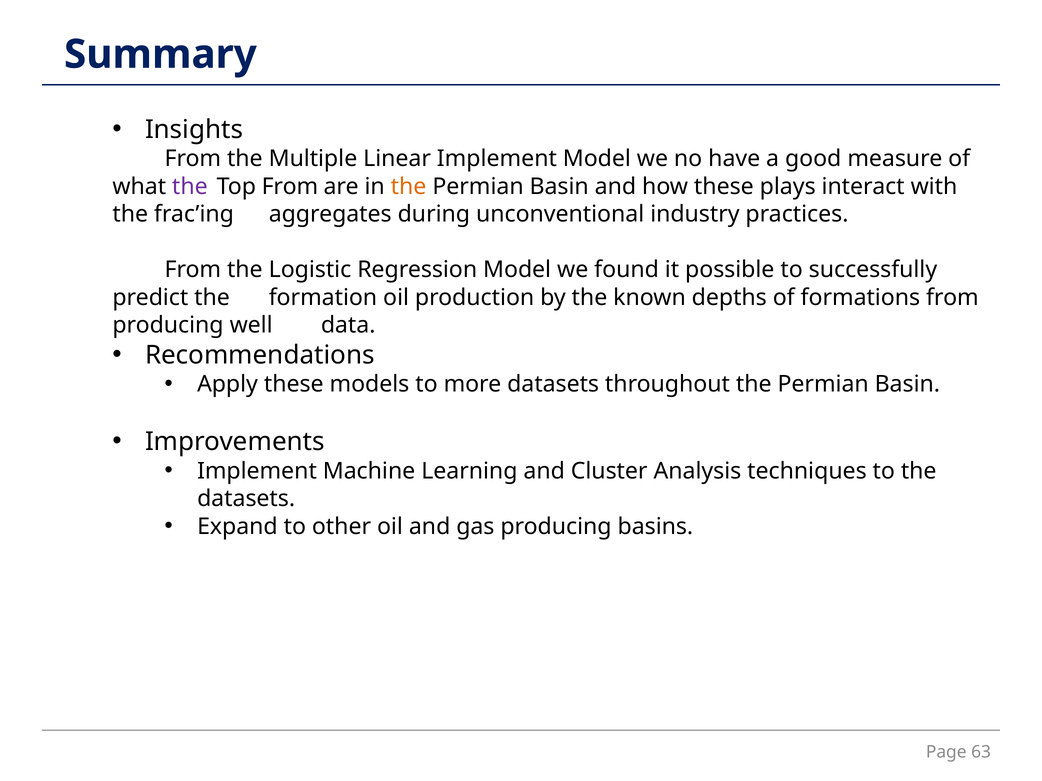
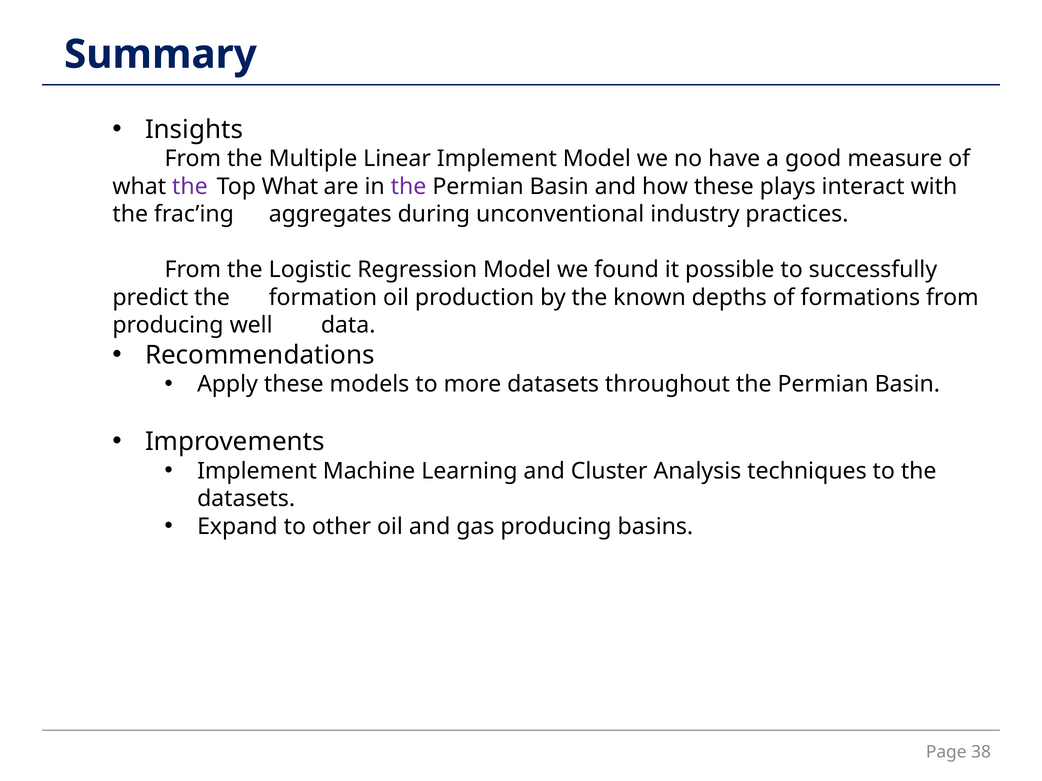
Top From: From -> What (290, 187)
the colour: orange -> purple (409, 187)
63: 63 -> 38 (981, 753)
